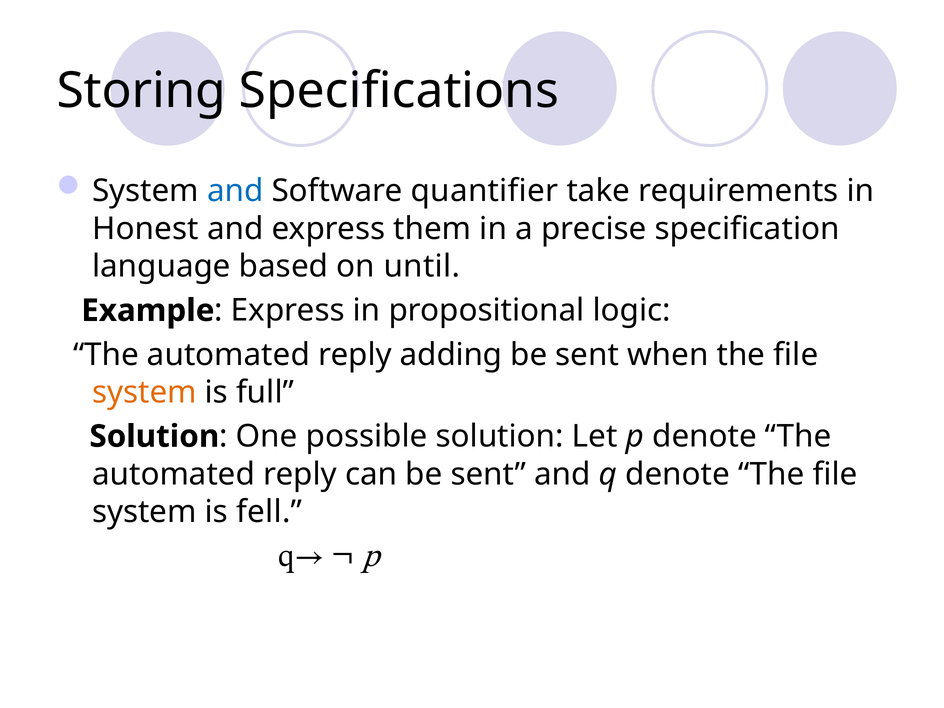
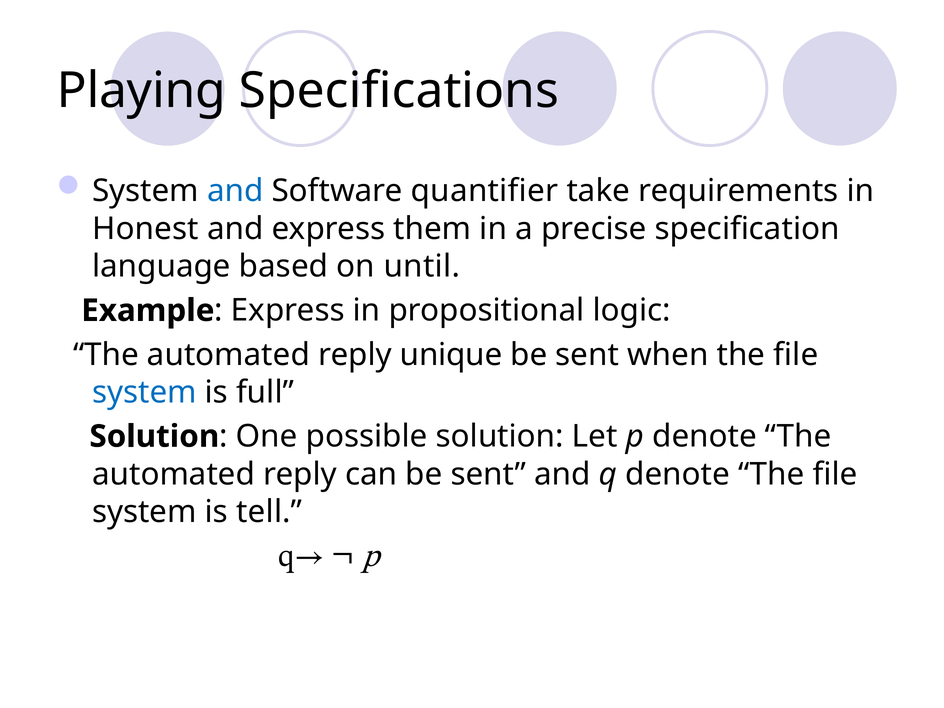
Storing: Storing -> Playing (141, 91)
adding: adding -> unique (451, 355)
system colour: orange -> blue (144, 392)
fell: fell -> tell (269, 512)
